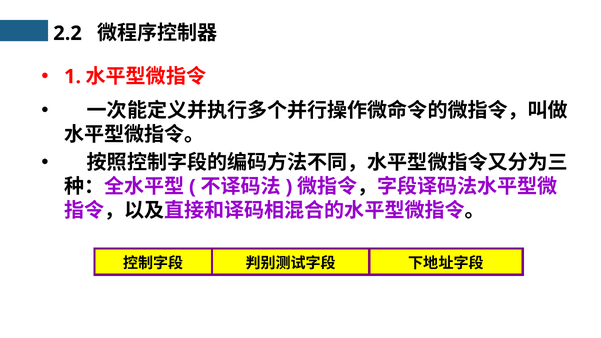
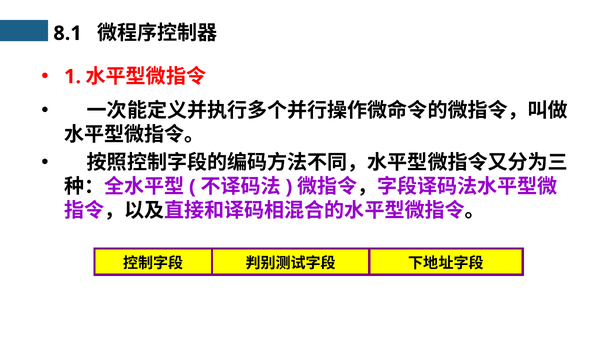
2.2: 2.2 -> 8.1 (68, 33)
